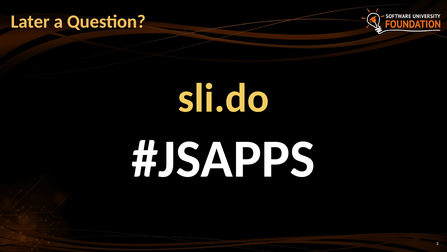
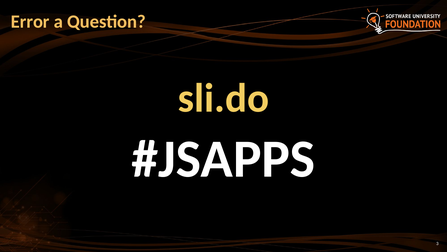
Later: Later -> Error (30, 22)
